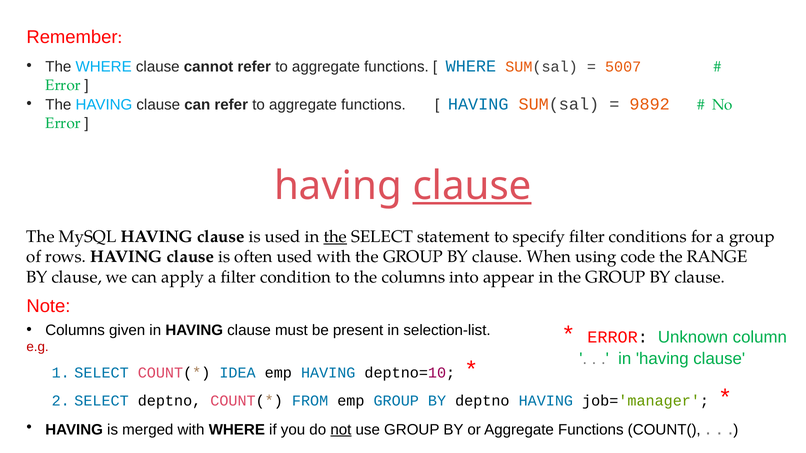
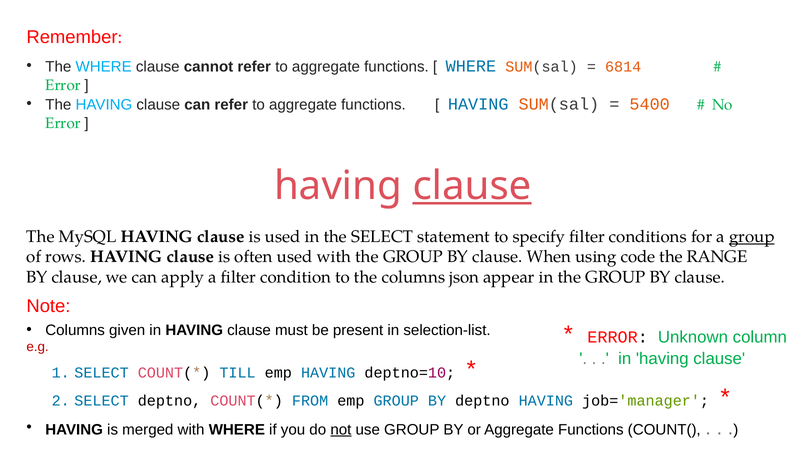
5007: 5007 -> 6814 (623, 67)
9892: 9892 -> 5400 (650, 104)
the underline: present -> none (335, 237)
group underline: none -> present (752, 237)
into: into -> json (464, 277)
IDEA: IDEA -> TILL (238, 373)
